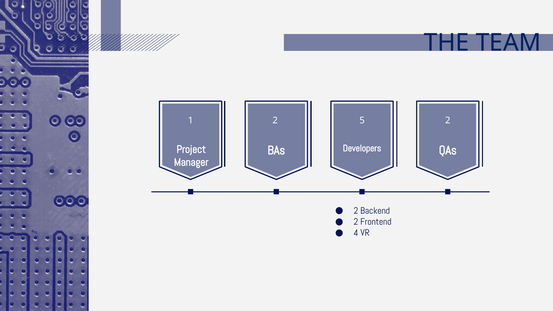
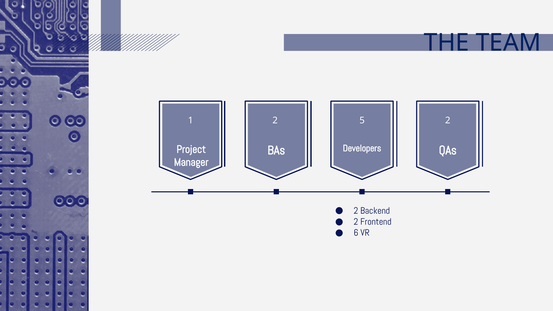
4: 4 -> 6 (356, 233)
